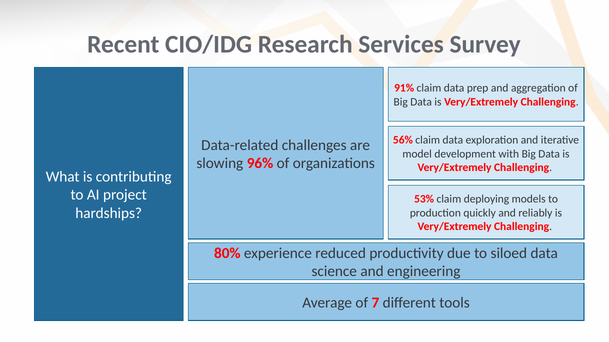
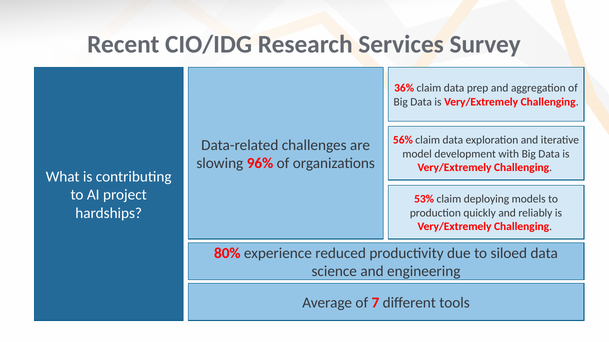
91%: 91% -> 36% (404, 88)
